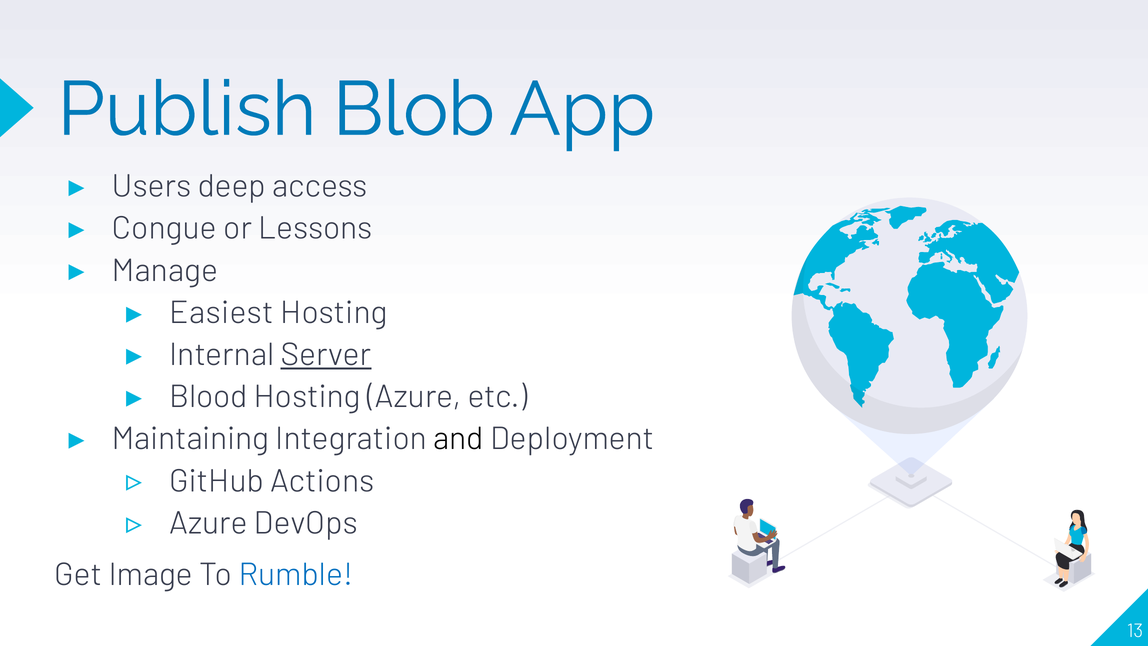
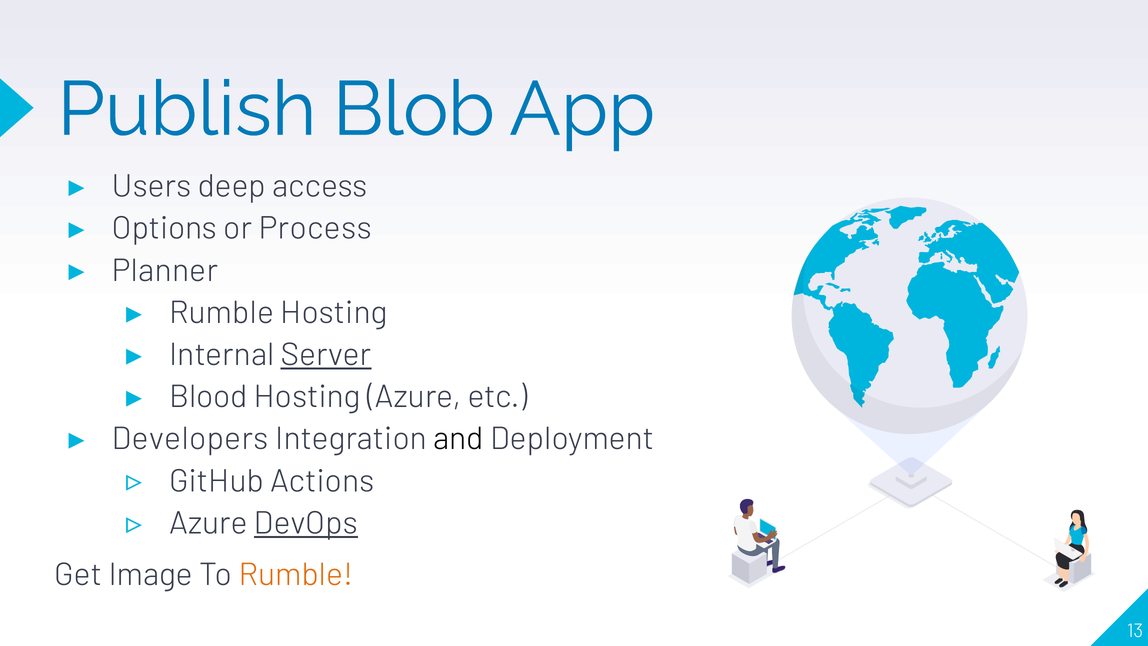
Congue: Congue -> Options (165, 228)
Lessons: Lessons -> Process (315, 228)
Manage: Manage -> Planner (165, 270)
Easiest: Easiest -> Rumble (222, 312)
Maintaining: Maintaining -> Developers (190, 439)
DevOps underline: none -> present (306, 523)
Rumble colour: blue -> orange (296, 575)
